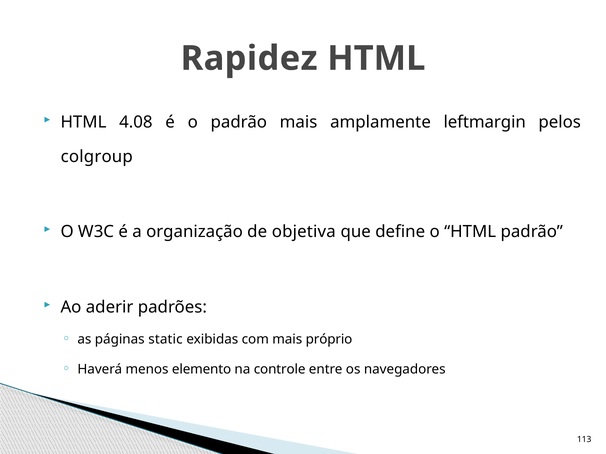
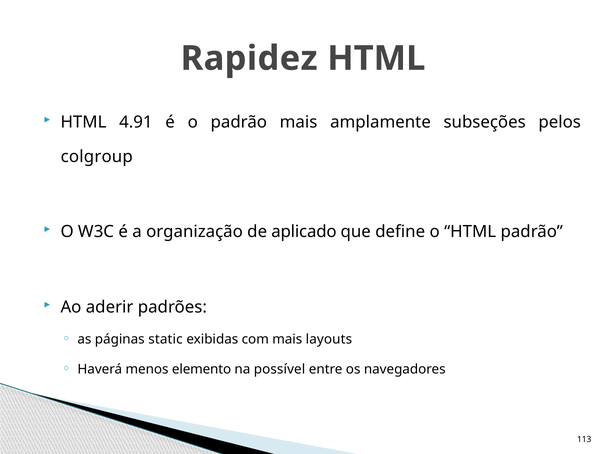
4.08: 4.08 -> 4.91 (136, 122)
leftmargin: leftmargin -> subseções (485, 122)
objetiva: objetiva -> aplicado (304, 232)
próprio: próprio -> layouts (329, 339)
controle: controle -> possível (280, 370)
